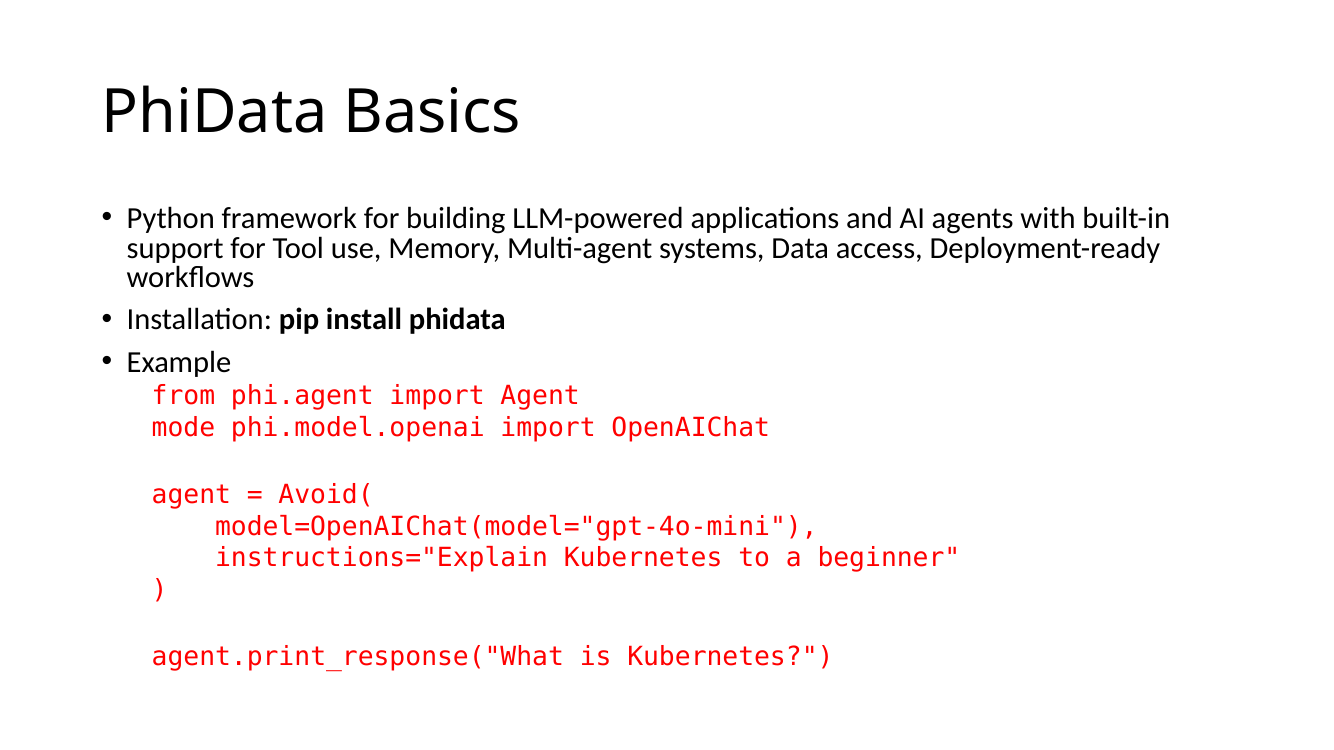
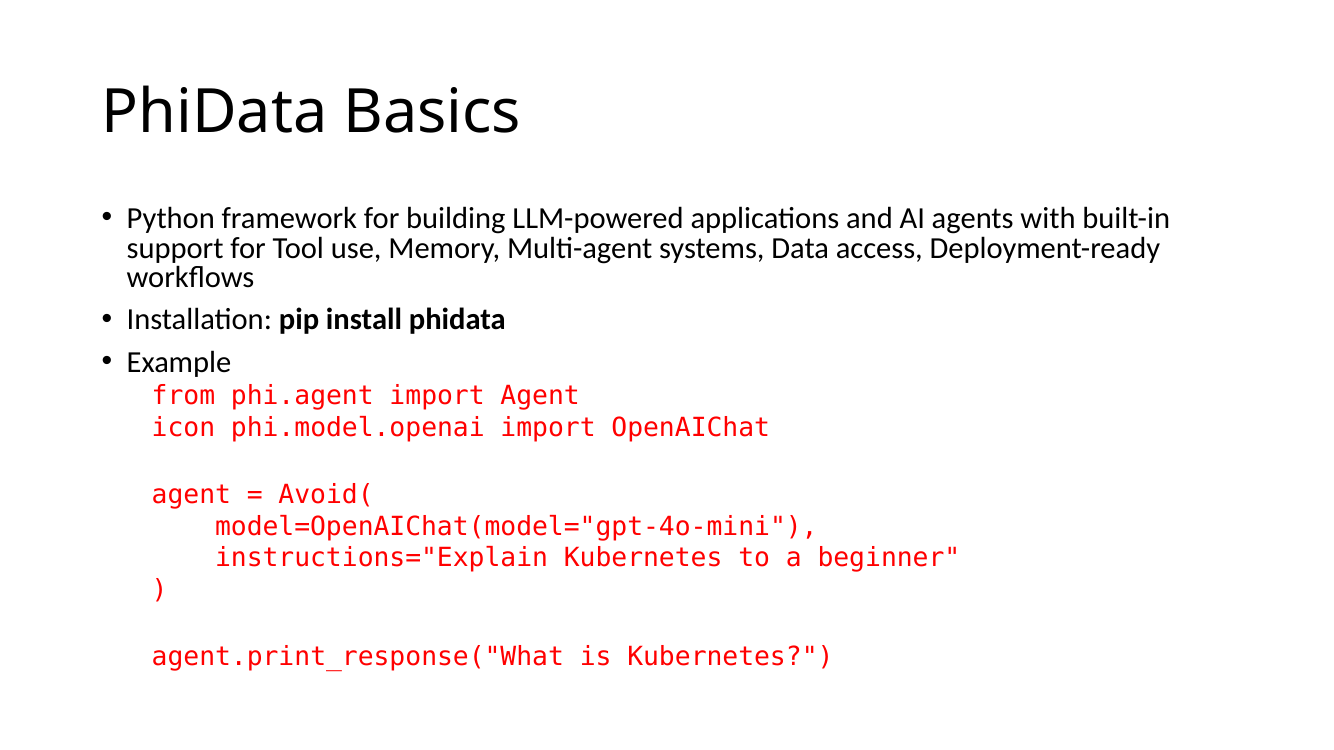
mode: mode -> icon (183, 428)
